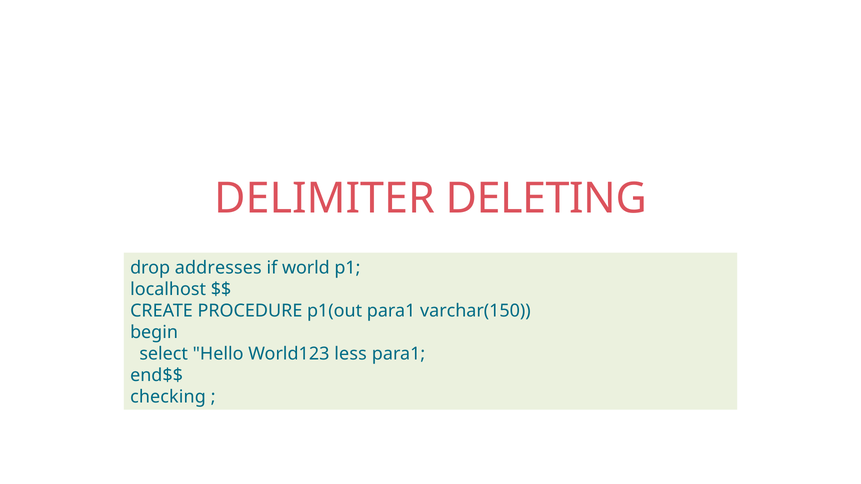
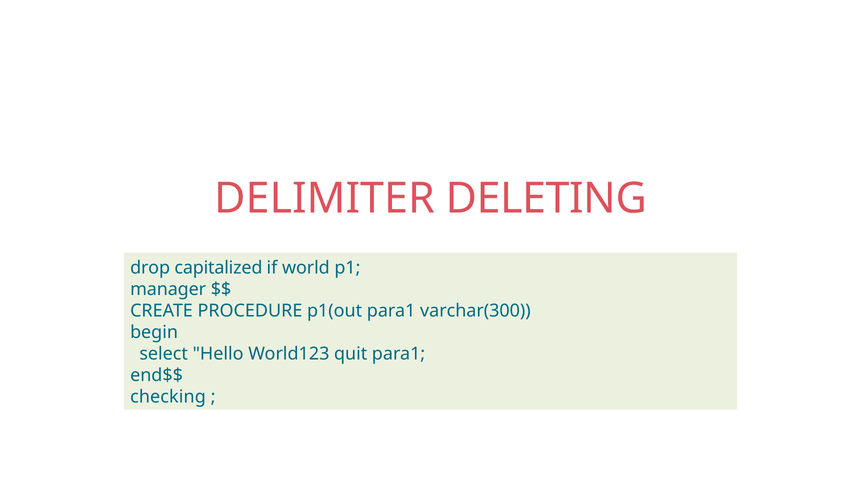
addresses: addresses -> capitalized (218, 268)
localhost: localhost -> manager (168, 290)
varchar(150: varchar(150 -> varchar(300 (475, 311)
less: less -> quit (351, 354)
